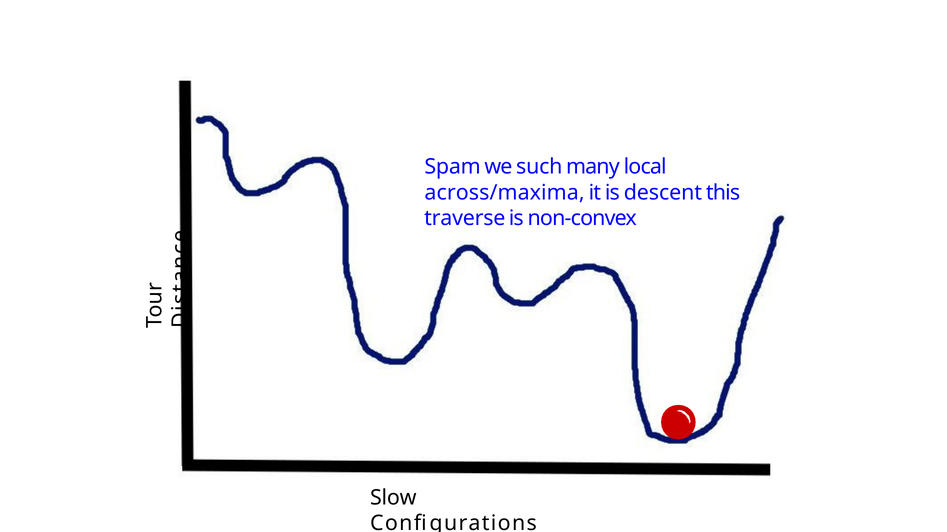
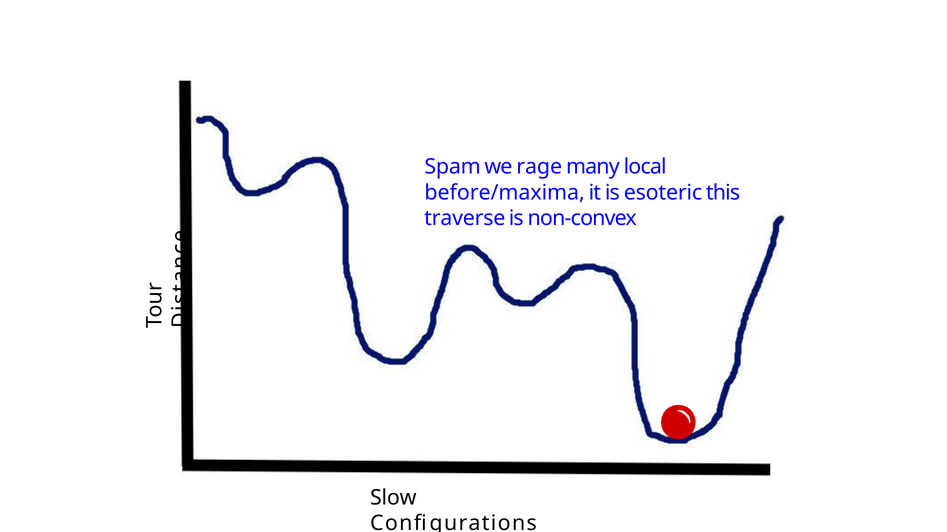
such: such -> rage (539, 167)
across/maxima: across/maxima -> before/maxima (505, 193)
descent: descent -> esoteric (663, 193)
